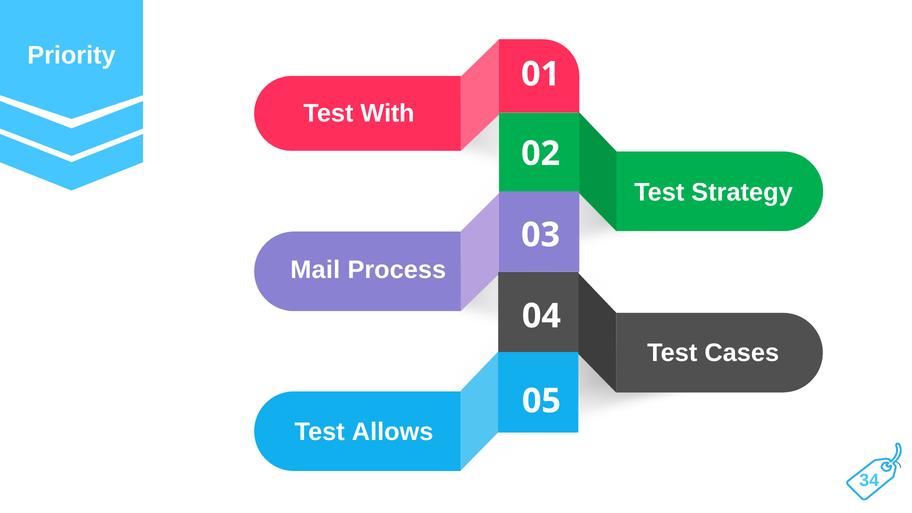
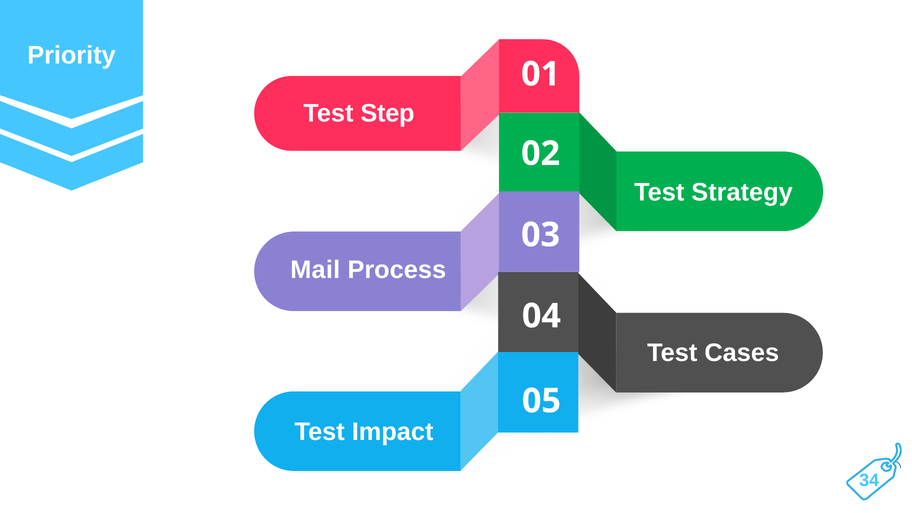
With: With -> Step (388, 113)
Allows: Allows -> Impact (393, 432)
